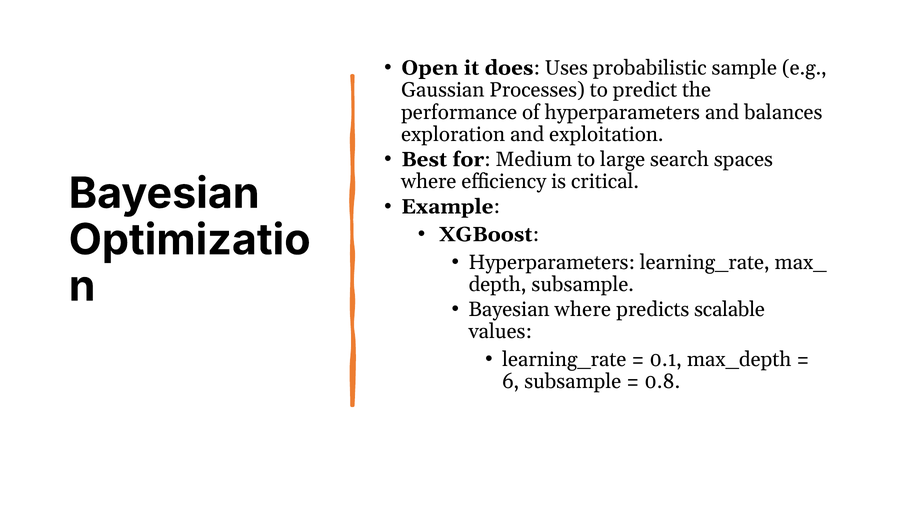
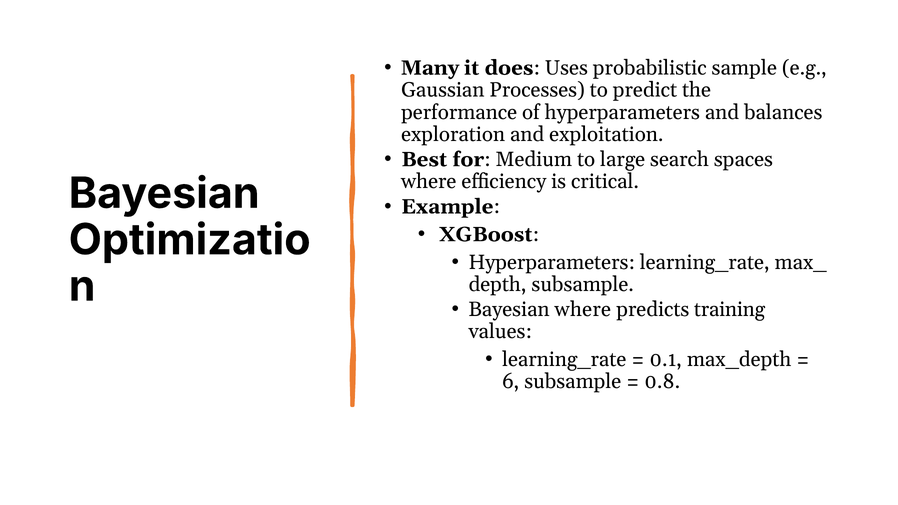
Open: Open -> Many (430, 68)
scalable: scalable -> training (730, 309)
